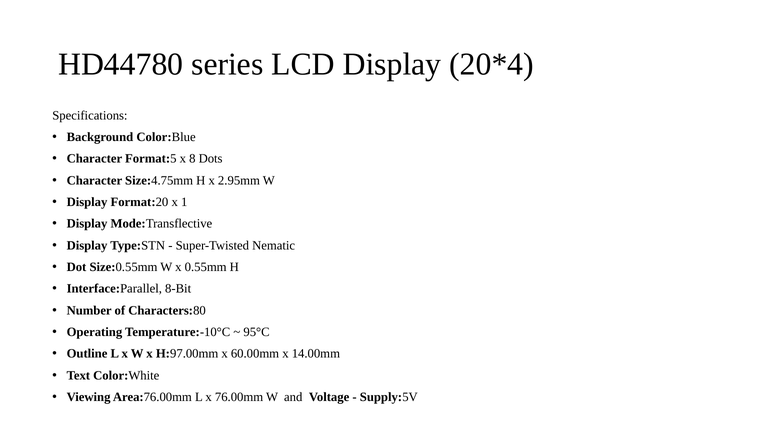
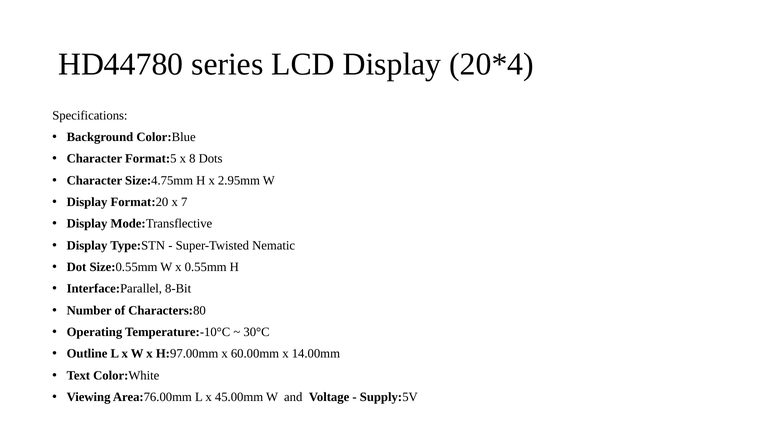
1: 1 -> 7 (184, 202)
95°C: 95°C -> 30°C (257, 332)
76.00mm: 76.00mm -> 45.00mm (239, 397)
